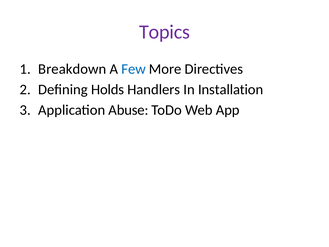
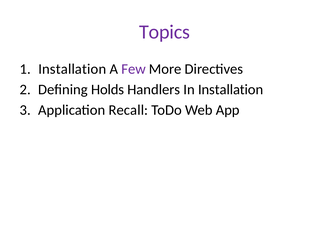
Breakdown: Breakdown -> Installation (72, 69)
Few colour: blue -> purple (134, 69)
Abuse: Abuse -> Recall (128, 110)
